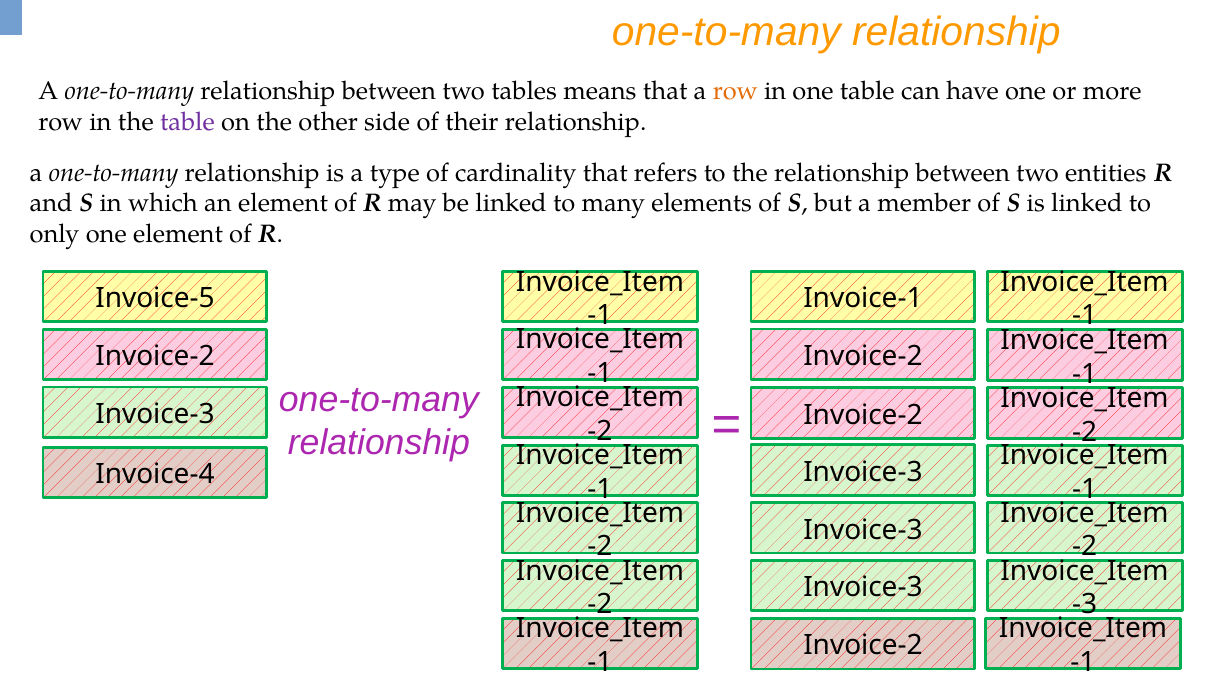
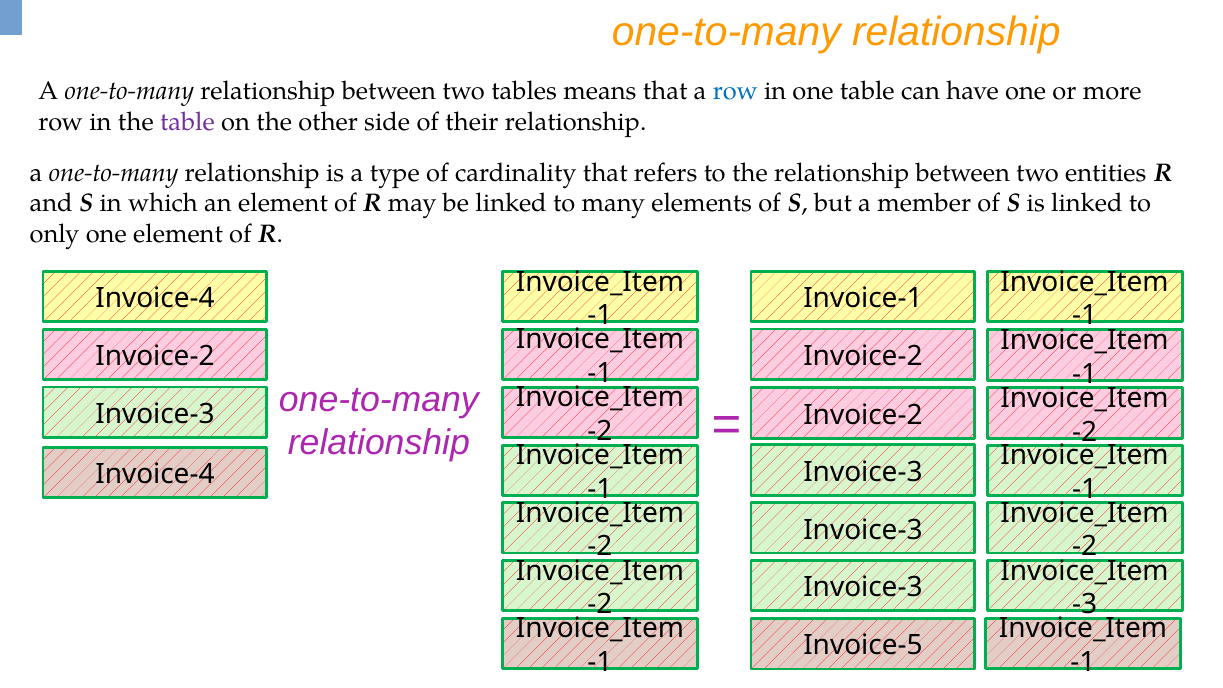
row colour: orange -> blue (735, 91)
Invoice-5: Invoice-5 -> Invoice-4 (155, 299)
Invoice-2: Invoice-2 -> Invoice-5 (863, 646)
